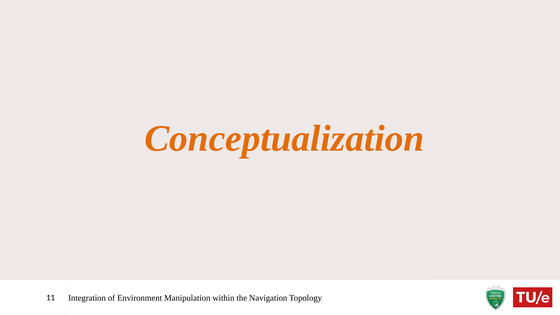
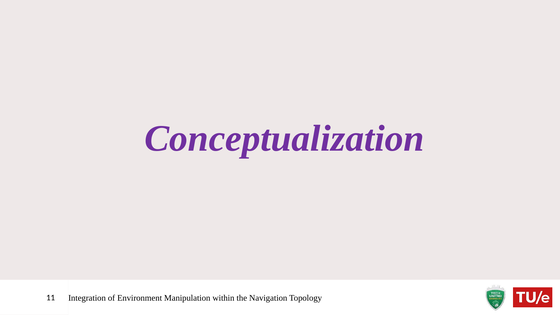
Conceptualization colour: orange -> purple (284, 139)
